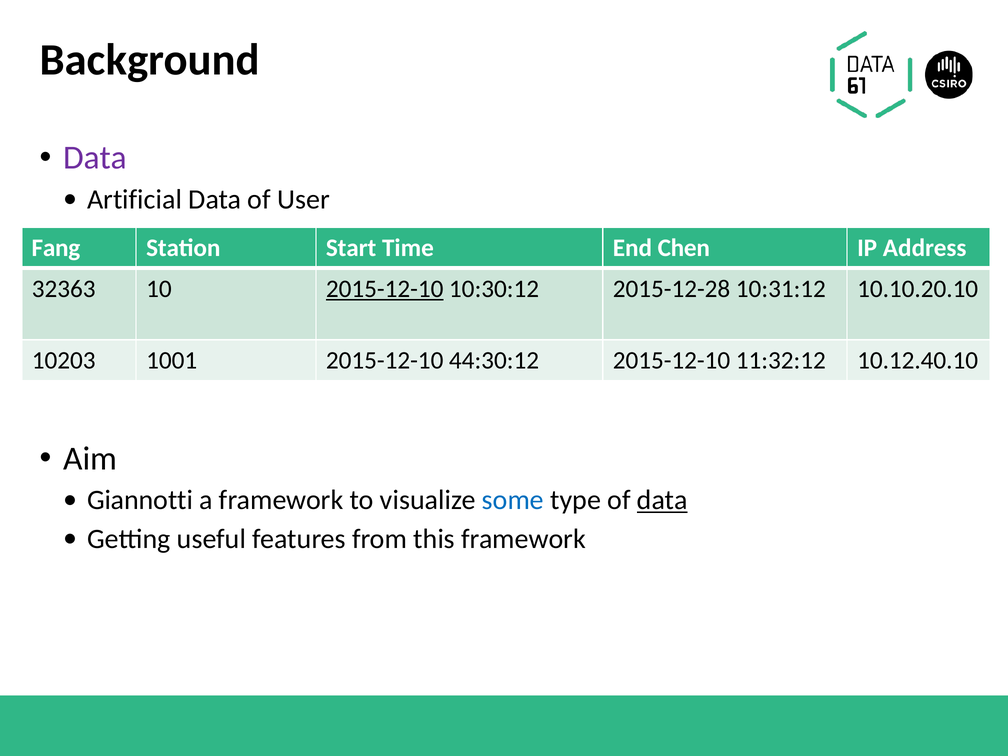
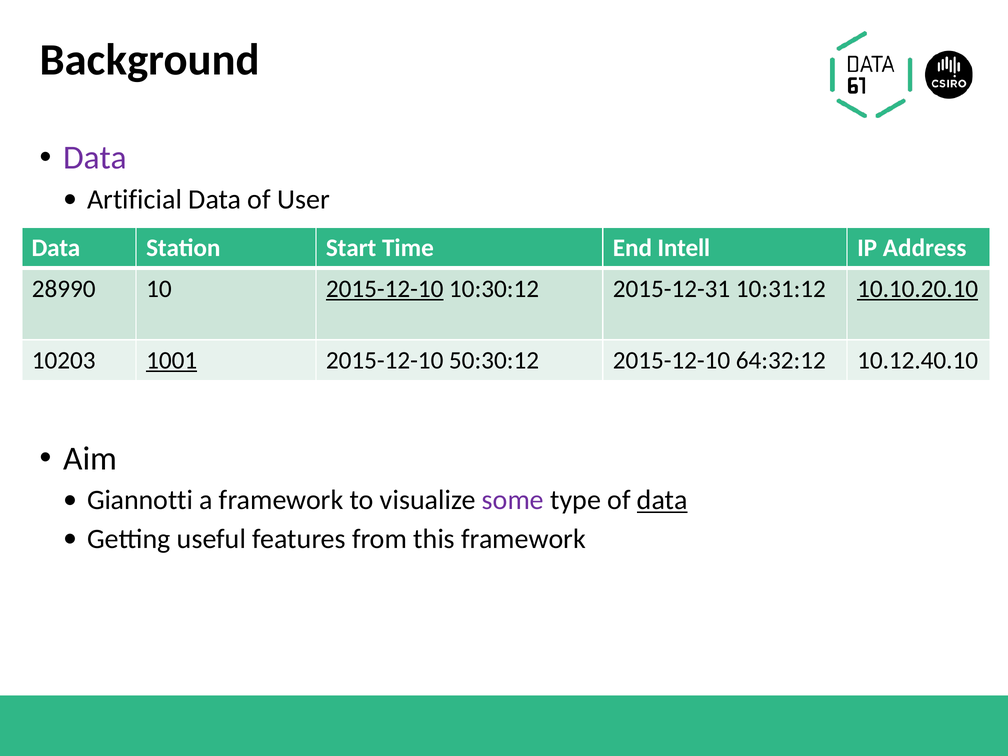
Fang: Fang -> Data (56, 248)
Chen: Chen -> Intell (684, 248)
32363: 32363 -> 28990 (64, 289)
2015-12-28: 2015-12-28 -> 2015-12-31 (672, 289)
10.10.20.10 underline: none -> present (918, 289)
1001 underline: none -> present (172, 360)
44:30:12: 44:30:12 -> 50:30:12 (494, 360)
11:32:12: 11:32:12 -> 64:32:12 (781, 360)
some colour: blue -> purple (513, 500)
